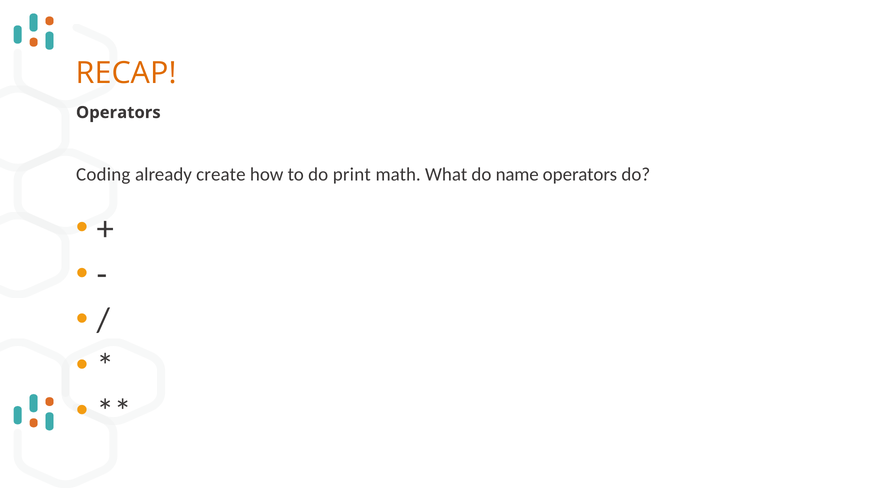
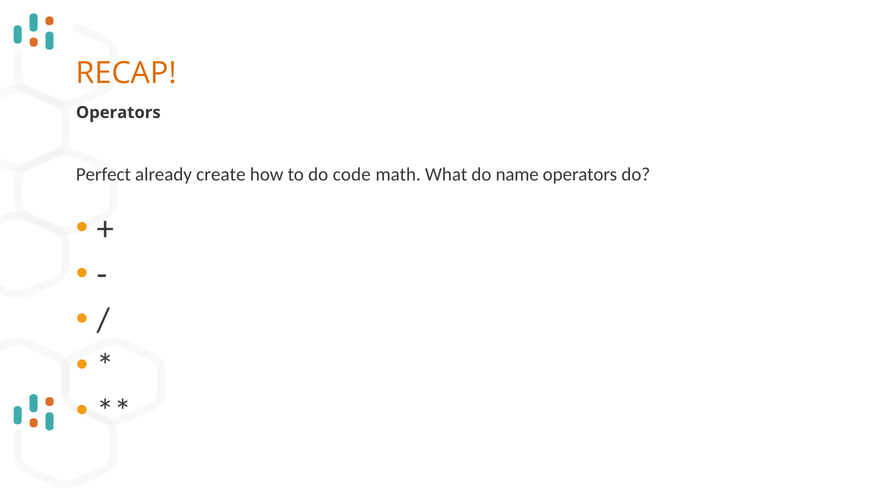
Coding: Coding -> Perfect (103, 175)
print: print -> code (352, 175)
